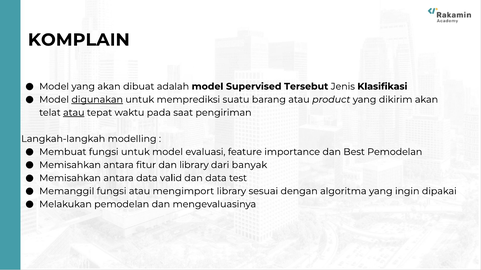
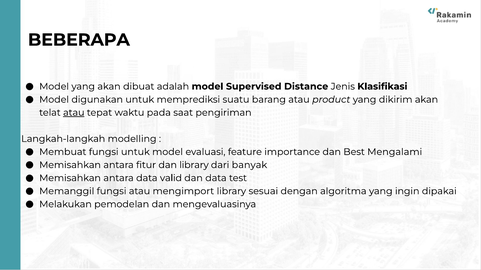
KOMPLAIN: KOMPLAIN -> BEBERAPA (79, 40)
Tersebut: Tersebut -> Distance (306, 87)
digunakan underline: present -> none (97, 100)
Best Pemodelan: Pemodelan -> Mengalami (395, 152)
